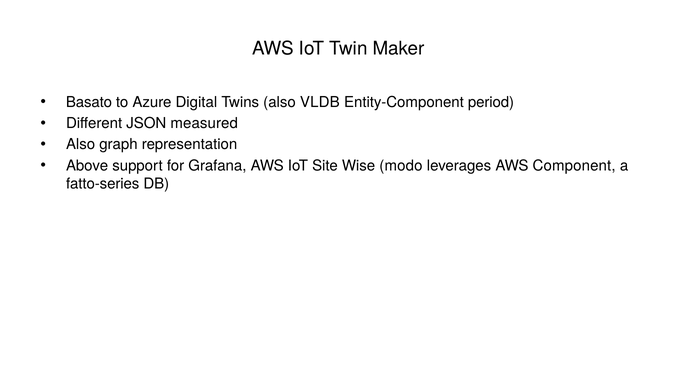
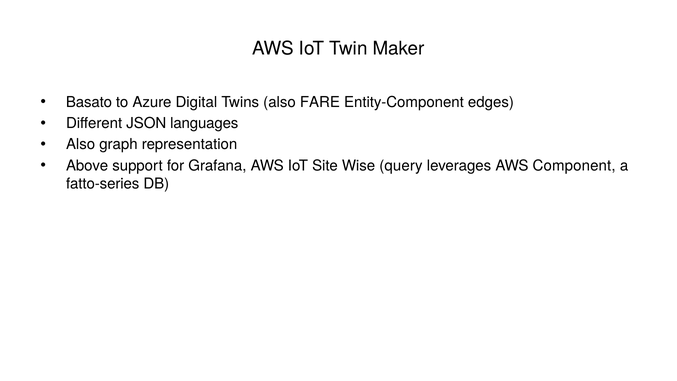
VLDB: VLDB -> FARE (320, 102)
period: period -> edges (491, 102)
measured: measured -> languages (204, 123)
modo: modo -> query (401, 165)
